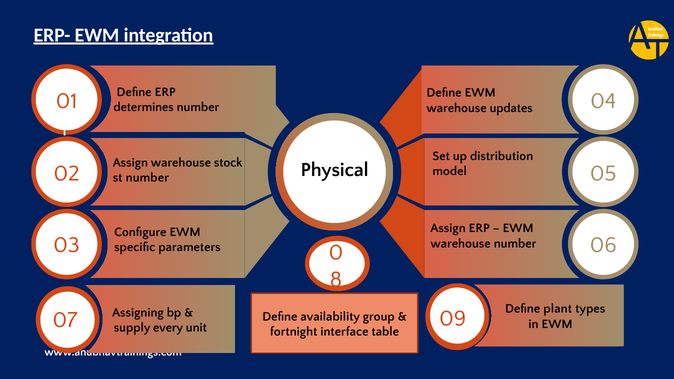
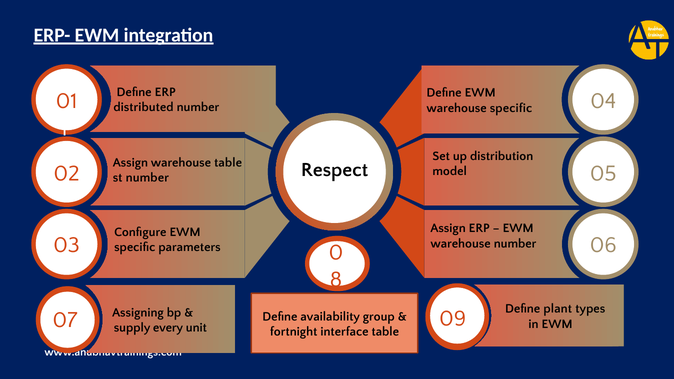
determines: determines -> distributed (143, 107)
warehouse updates: updates -> specific (511, 108)
warehouse stock: stock -> table (228, 163)
Physical: Physical -> Respect (335, 170)
